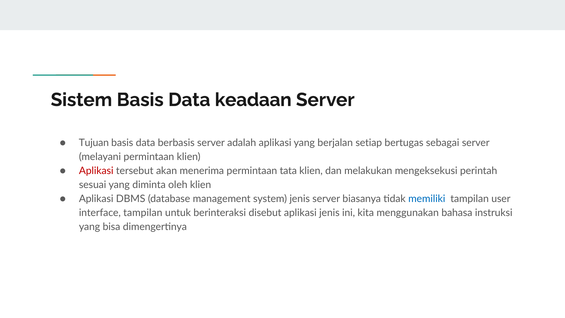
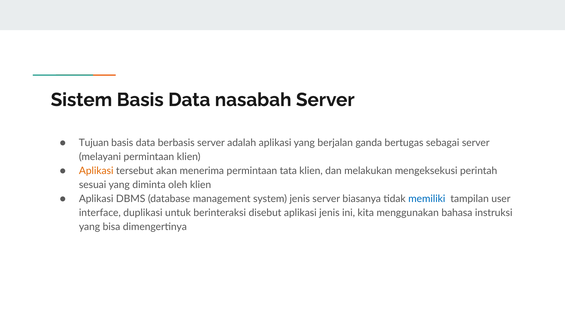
keadaan: keadaan -> nasabah (253, 100)
setiap: setiap -> ganda (369, 143)
Aplikasi colour: red -> orange (96, 171)
interface tampilan: tampilan -> duplikasi (143, 213)
